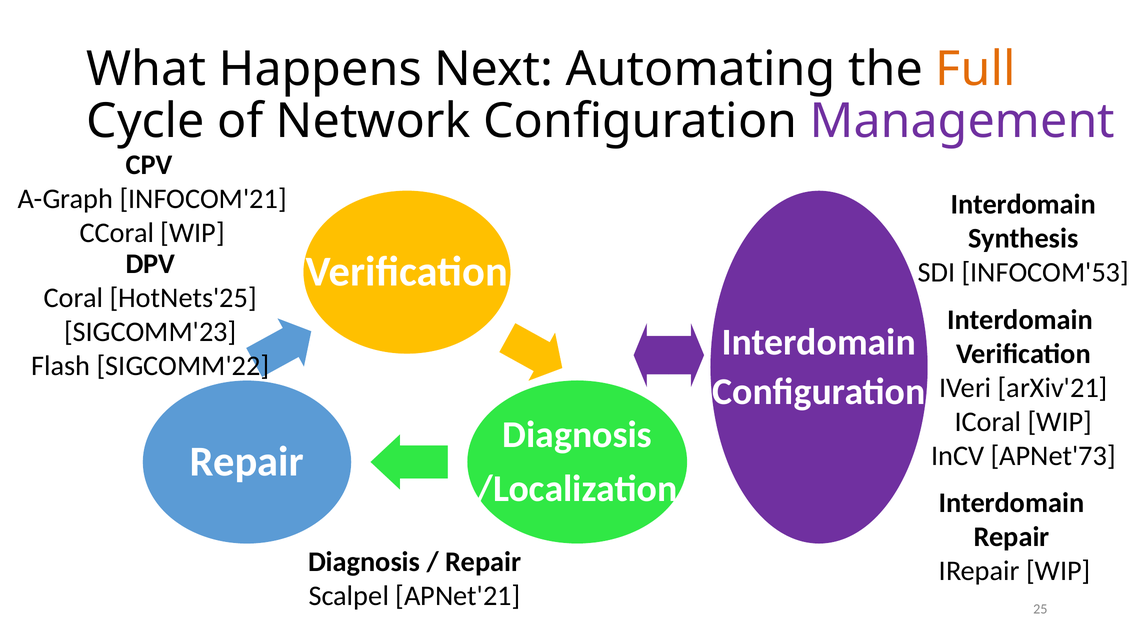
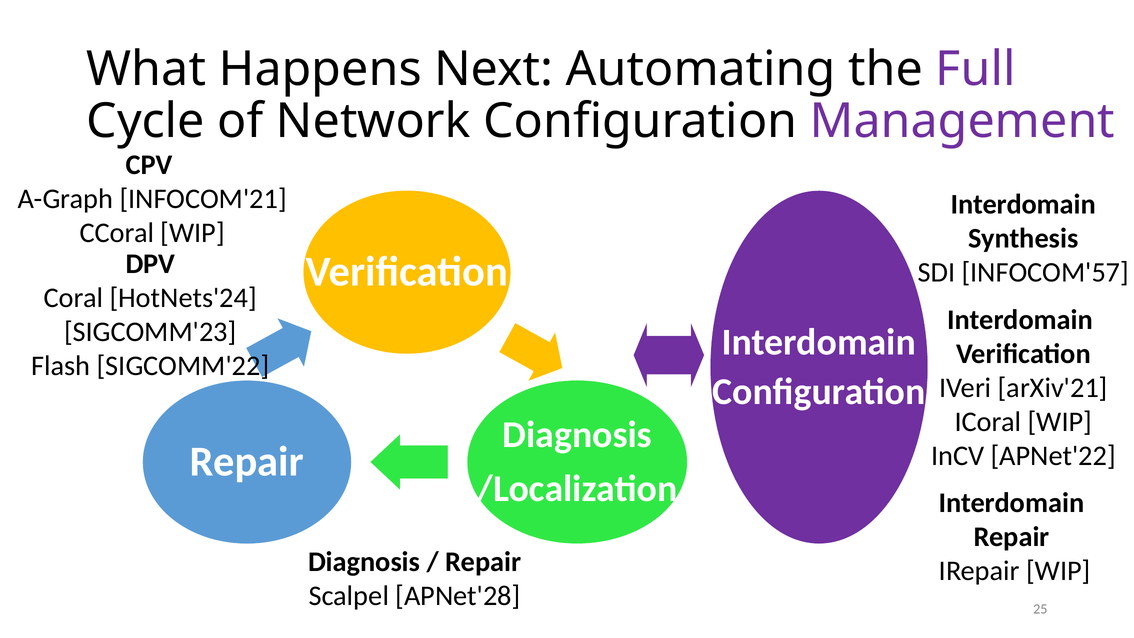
Full colour: orange -> purple (975, 69)
INFOCOM'53: INFOCOM'53 -> INFOCOM'57 (1045, 272)
HotNets'25: HotNets'25 -> HotNets'24 (183, 298)
APNet'73: APNet'73 -> APNet'22 (1053, 456)
APNet'21: APNet'21 -> APNet'28 (458, 596)
